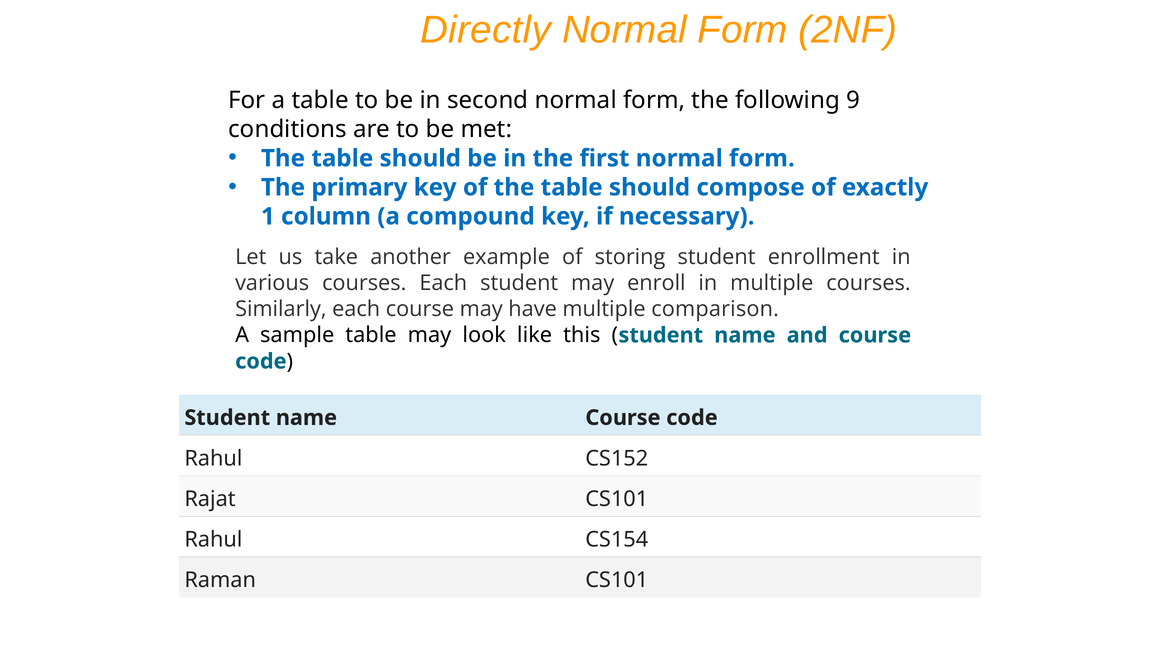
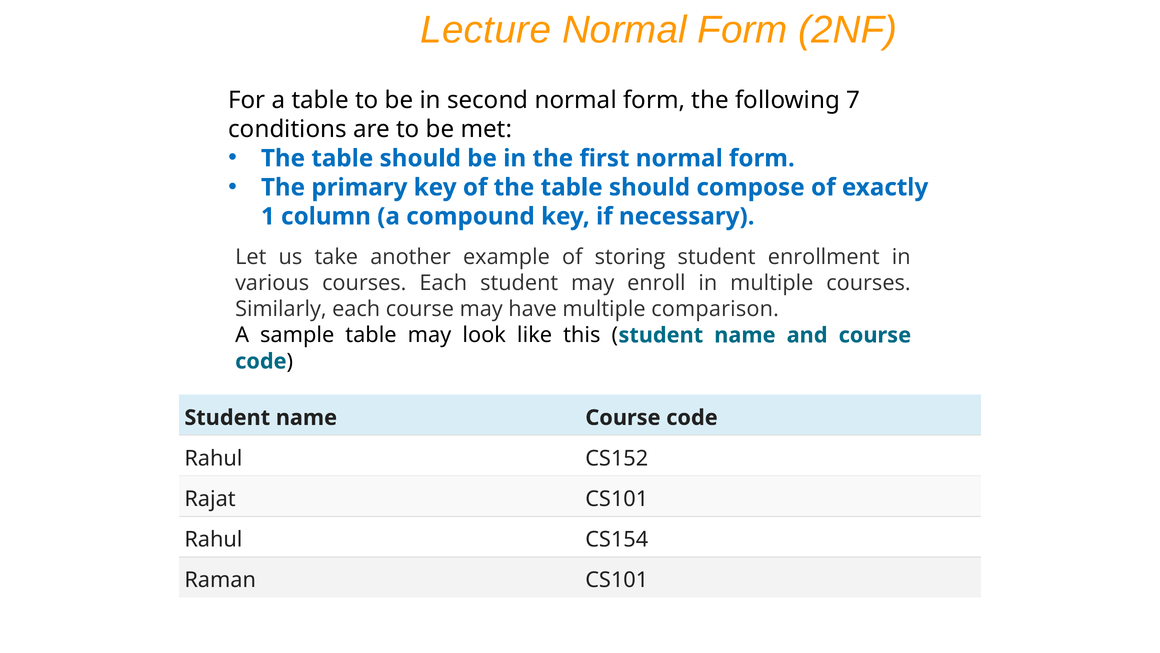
Directly: Directly -> Lecture (486, 30)
9: 9 -> 7 (853, 100)
